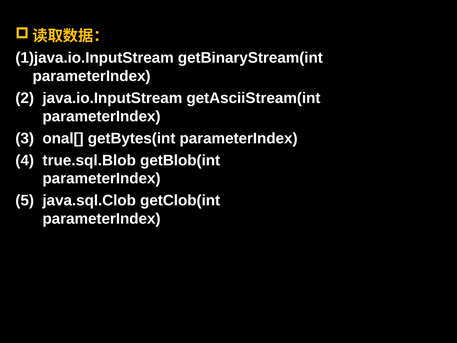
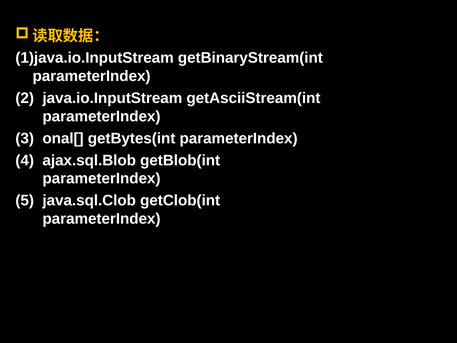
true.sql.Blob: true.sql.Blob -> ajax.sql.Blob (89, 160)
